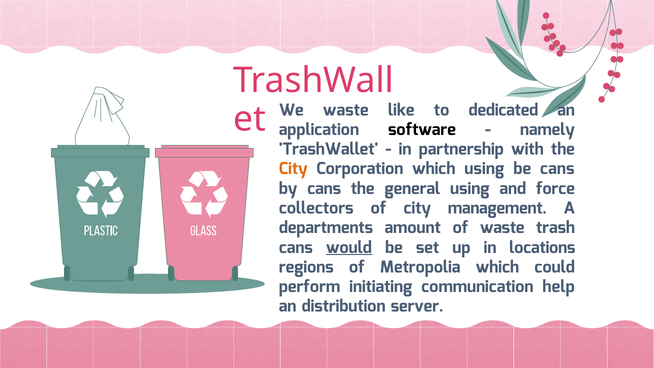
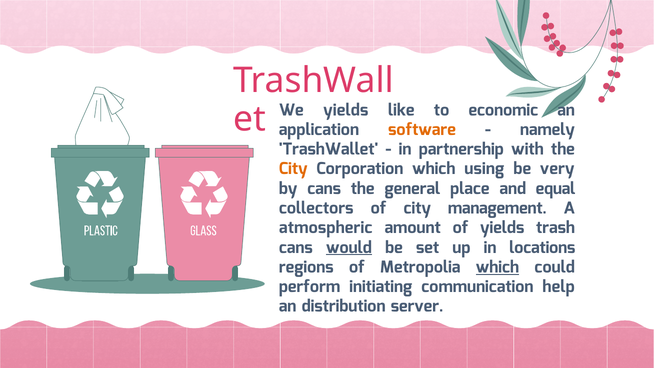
We waste: waste -> yields (346, 110)
dedicated: dedicated -> economic (503, 110)
software colour: black -> orange (422, 130)
be cans: cans -> very (557, 169)
general using: using -> place (470, 189)
force: force -> equal (556, 189)
departments: departments -> atmospheric (326, 228)
of waste: waste -> yields (502, 228)
which underline: none -> present (497, 267)
